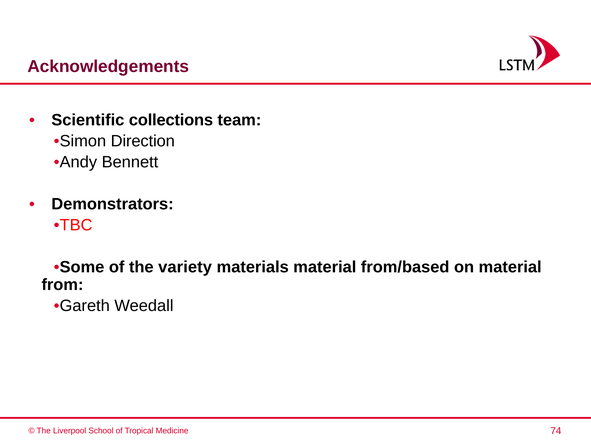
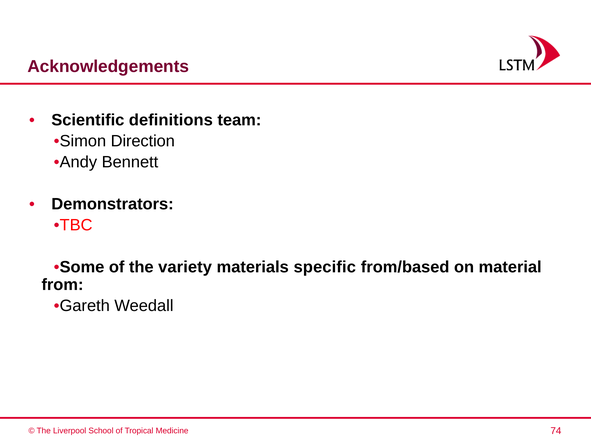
collections: collections -> definitions (171, 120)
materials material: material -> specific (325, 267)
